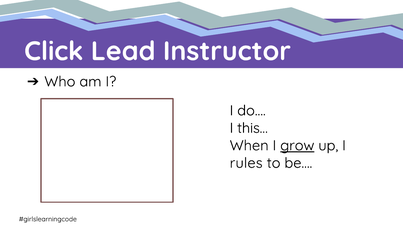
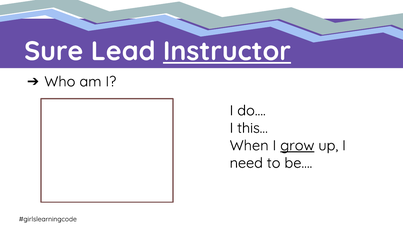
Click: Click -> Sure (54, 51)
Instructor underline: none -> present (227, 51)
rules: rules -> need (246, 163)
